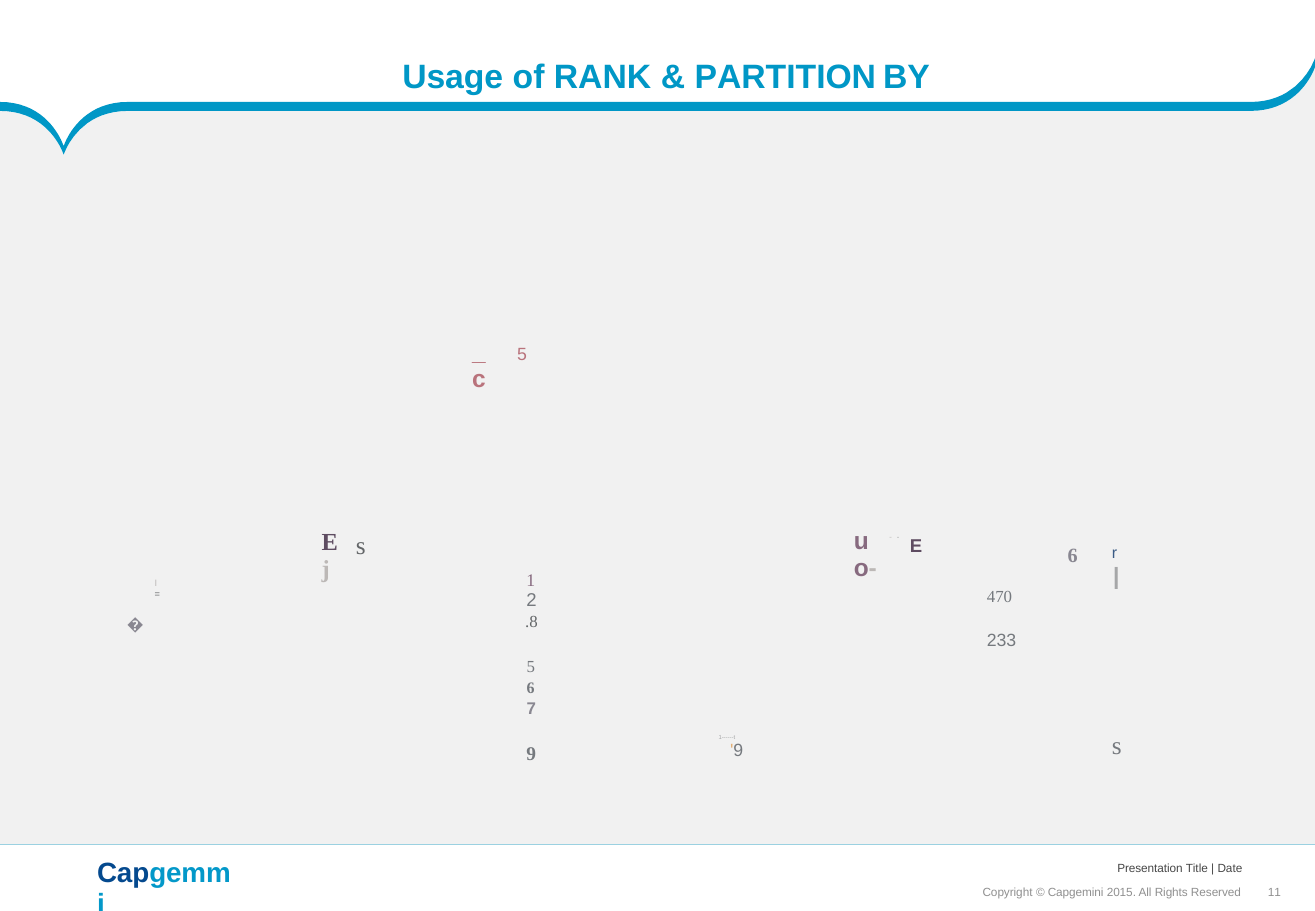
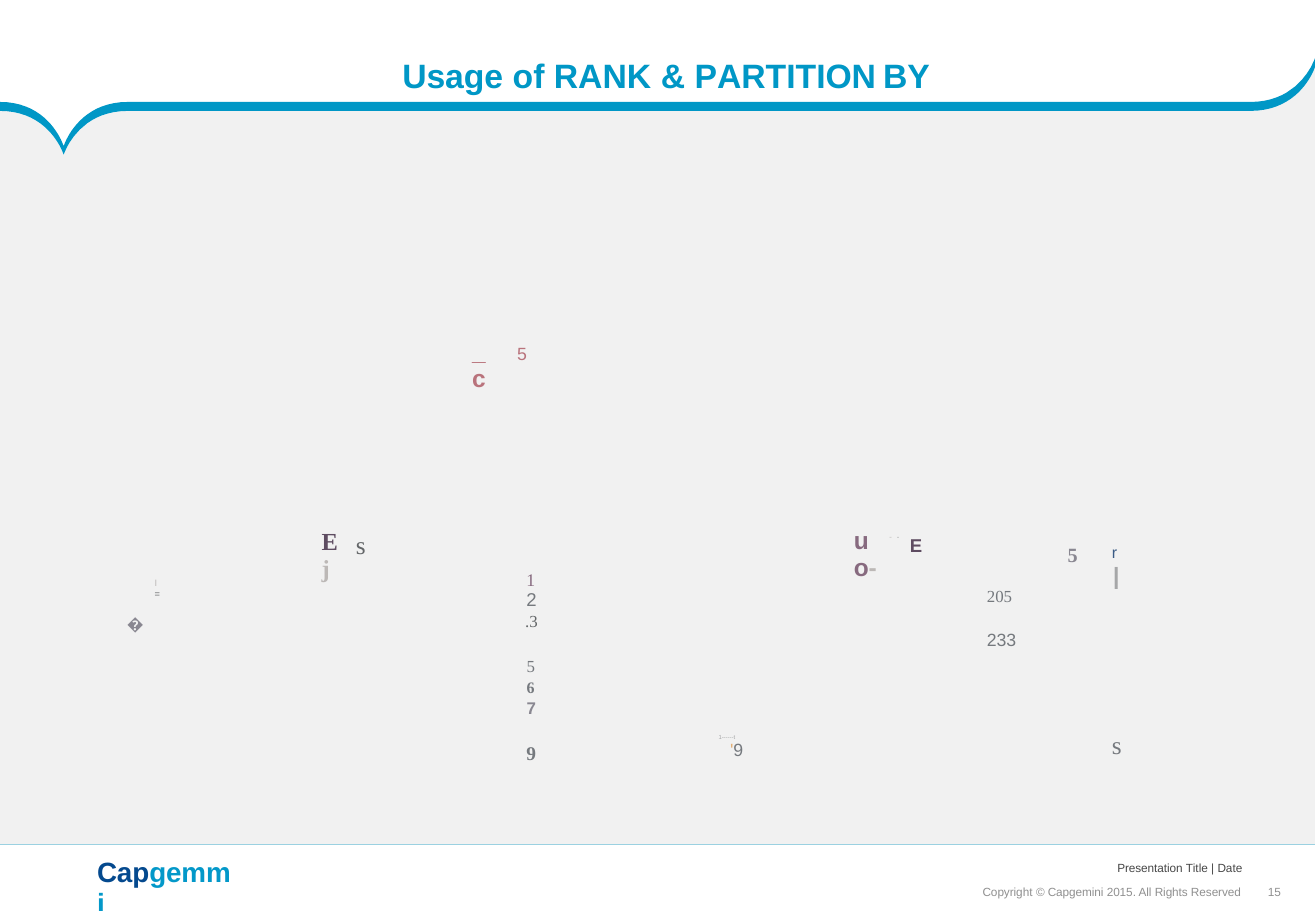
E 6: 6 -> 5 (1073, 555)
470: 470 -> 205 (1000, 596)
.8: .8 -> .3 (532, 621)
11: 11 -> 15 (1274, 892)
